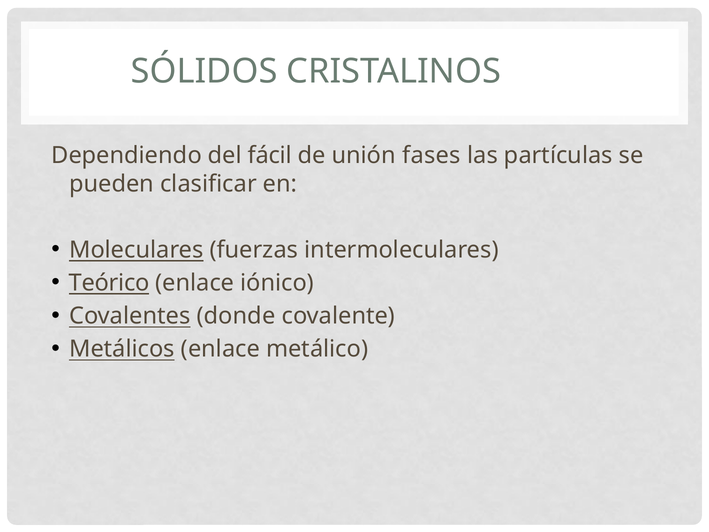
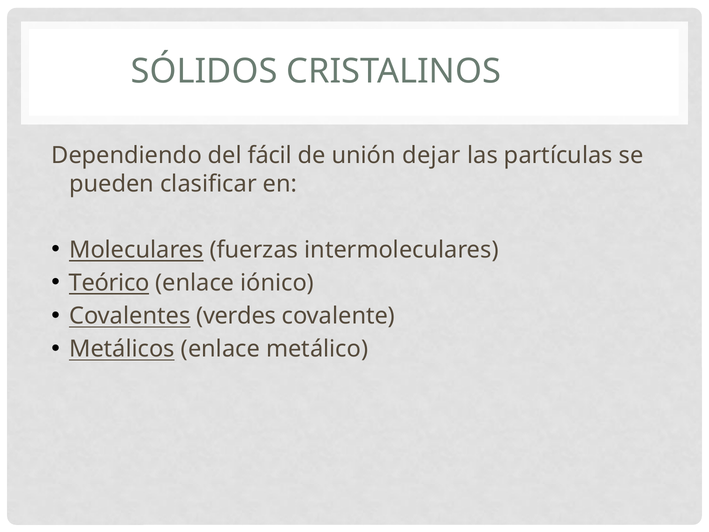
fases: fases -> dejar (431, 155)
donde: donde -> verdes (236, 316)
